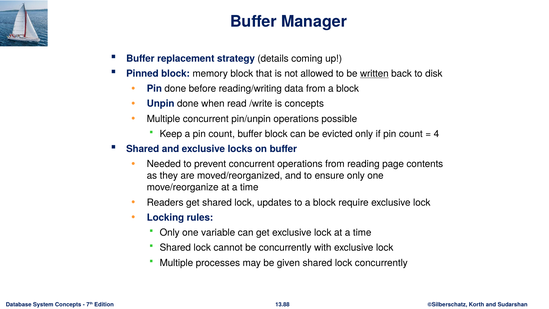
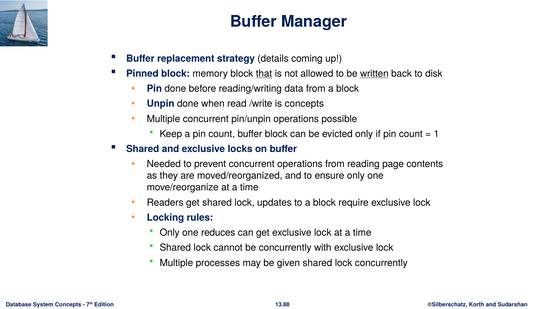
that underline: none -> present (264, 74)
4: 4 -> 1 (436, 134)
variable: variable -> reduces (218, 232)
